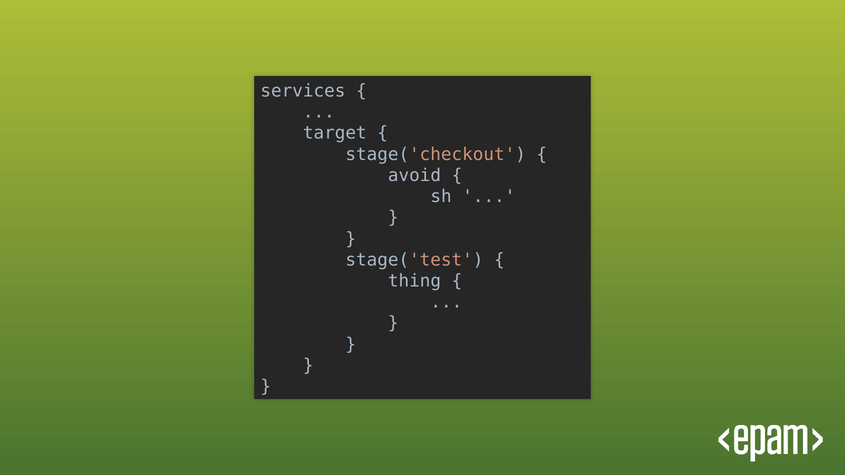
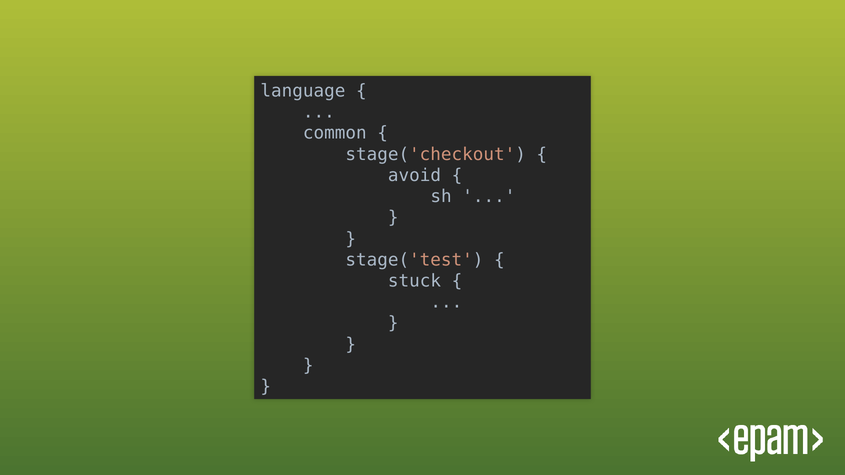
services: services -> language (303, 91)
target: target -> common (335, 133)
thing: thing -> stuck (414, 281)
